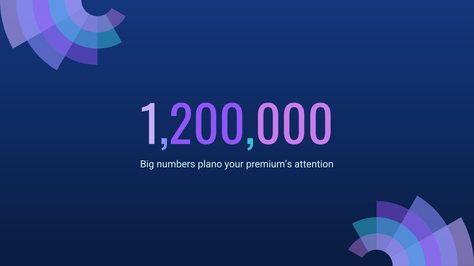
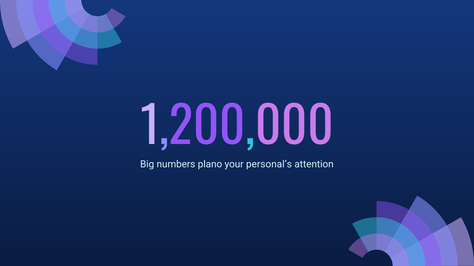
premium’s: premium’s -> personal’s (269, 165)
